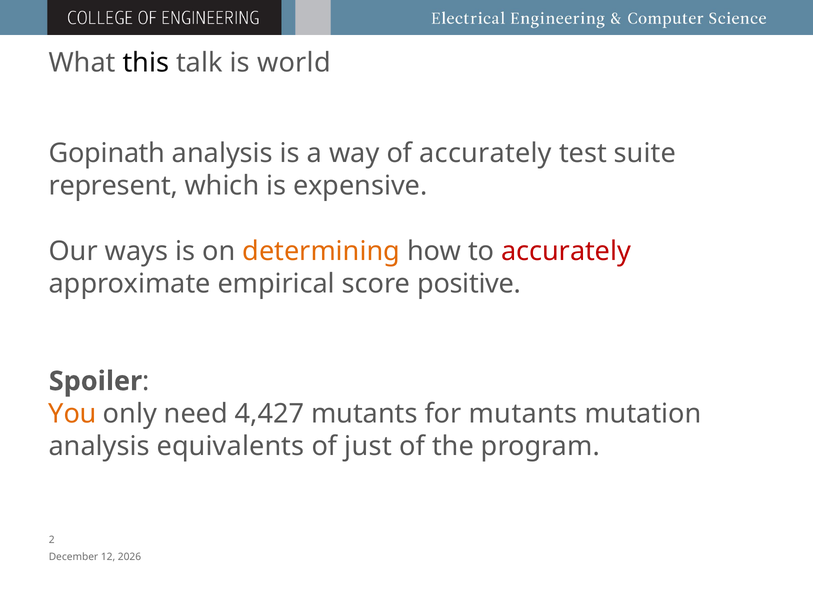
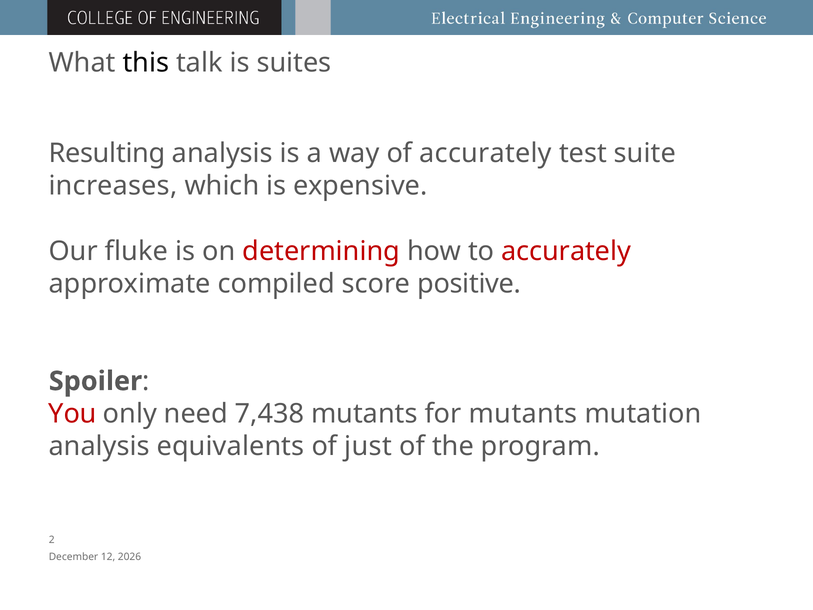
world: world -> suites (294, 63)
Gopinath: Gopinath -> Resulting (107, 153)
represent: represent -> increases (113, 186)
ways: ways -> fluke (137, 251)
determining colour: orange -> red (321, 251)
empirical: empirical -> compiled (276, 284)
You colour: orange -> red (72, 414)
4,427: 4,427 -> 7,438 (270, 414)
